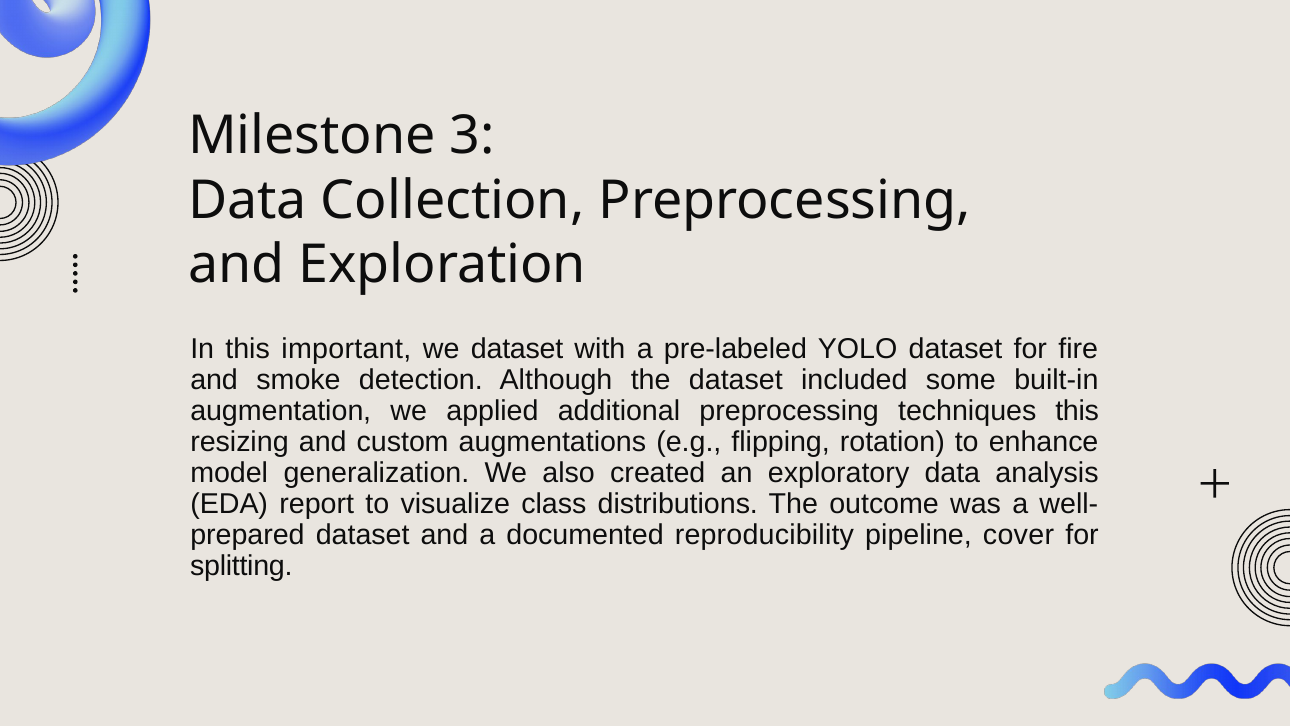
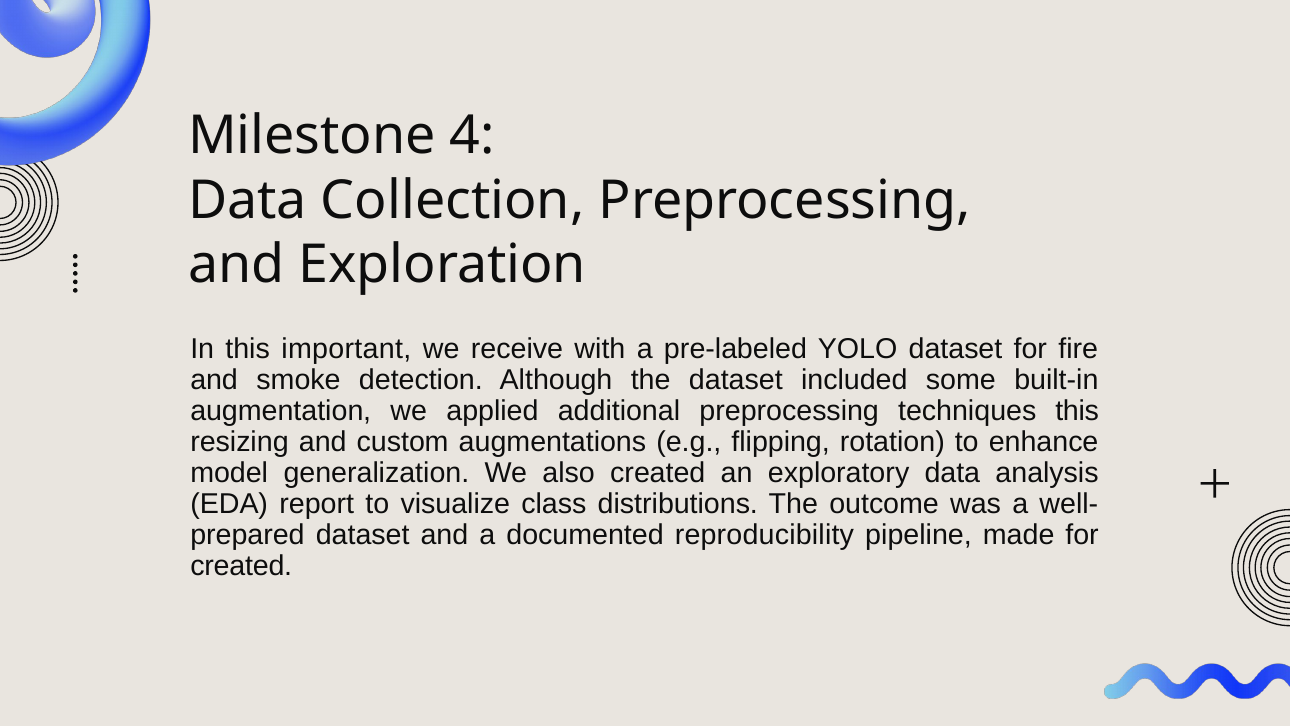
3: 3 -> 4 (472, 136)
we dataset: dataset -> receive (517, 349)
cover: cover -> made (1019, 535)
splitting: splitting -> created (241, 566)
